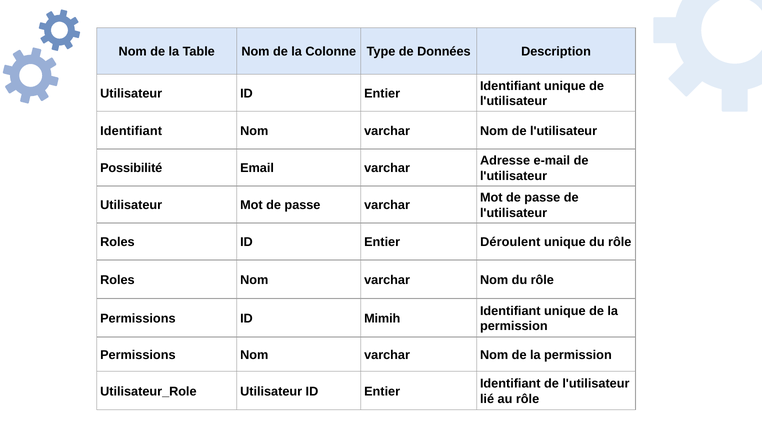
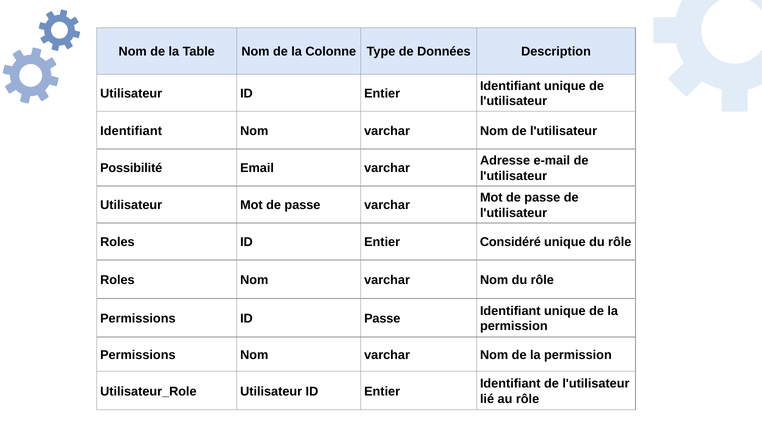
Déroulent: Déroulent -> Considéré (510, 242)
ID Mimih: Mimih -> Passe (382, 318)
